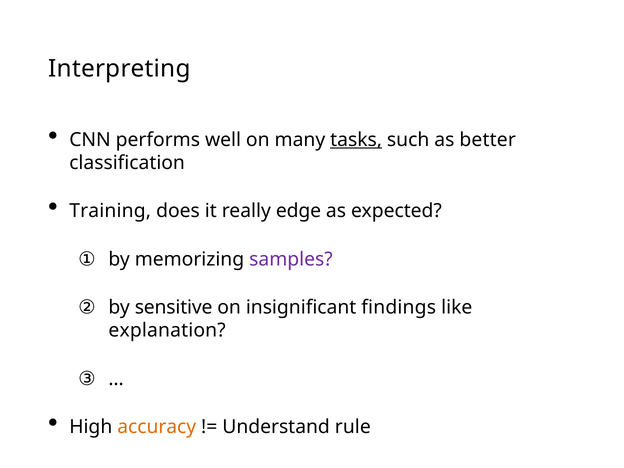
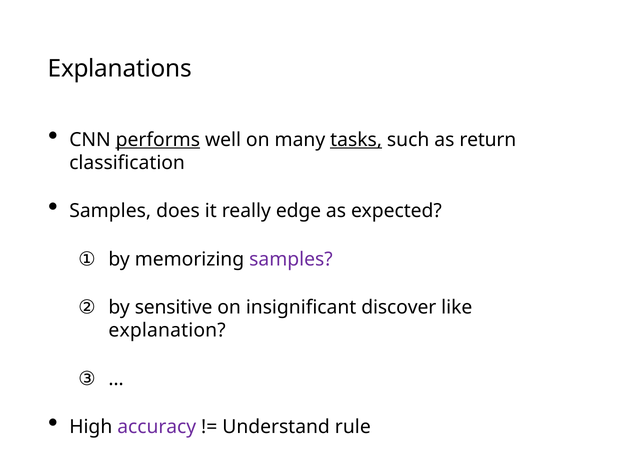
Interpreting: Interpreting -> Explanations (120, 69)
performs underline: none -> present (158, 140)
better: better -> return (488, 140)
Training: Training -> Samples (110, 211)
findings: findings -> discover (399, 307)
accuracy colour: orange -> purple (157, 427)
